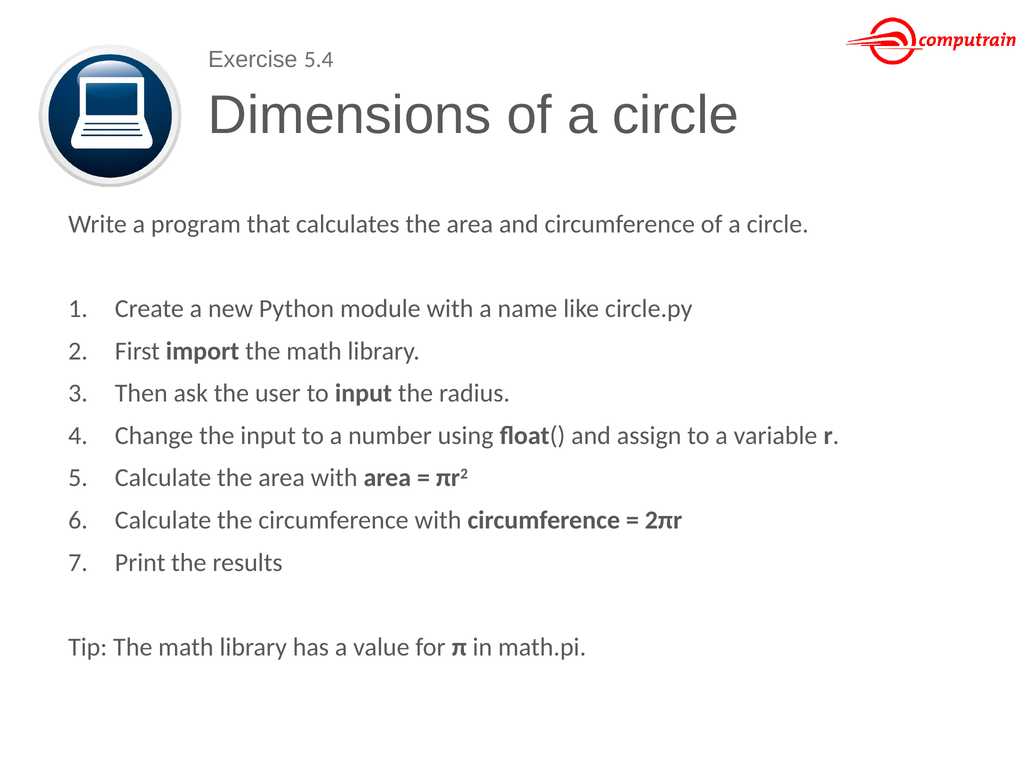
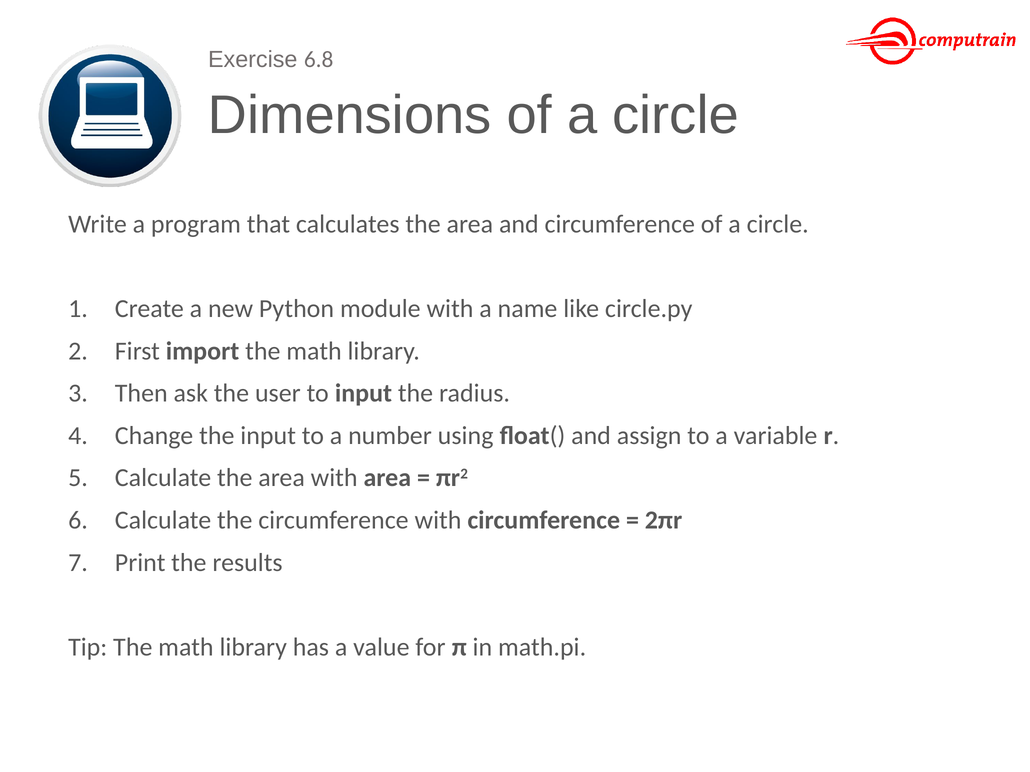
5.4: 5.4 -> 6.8 (319, 60)
